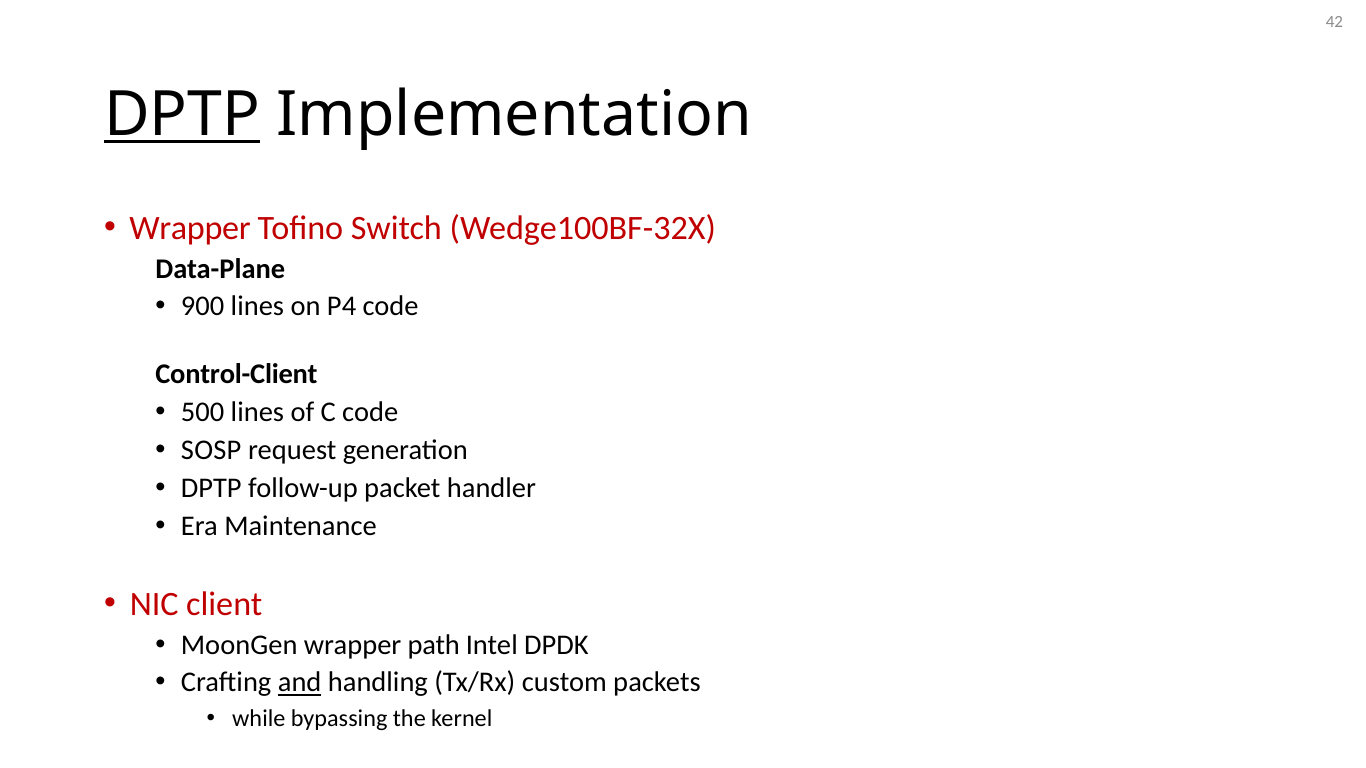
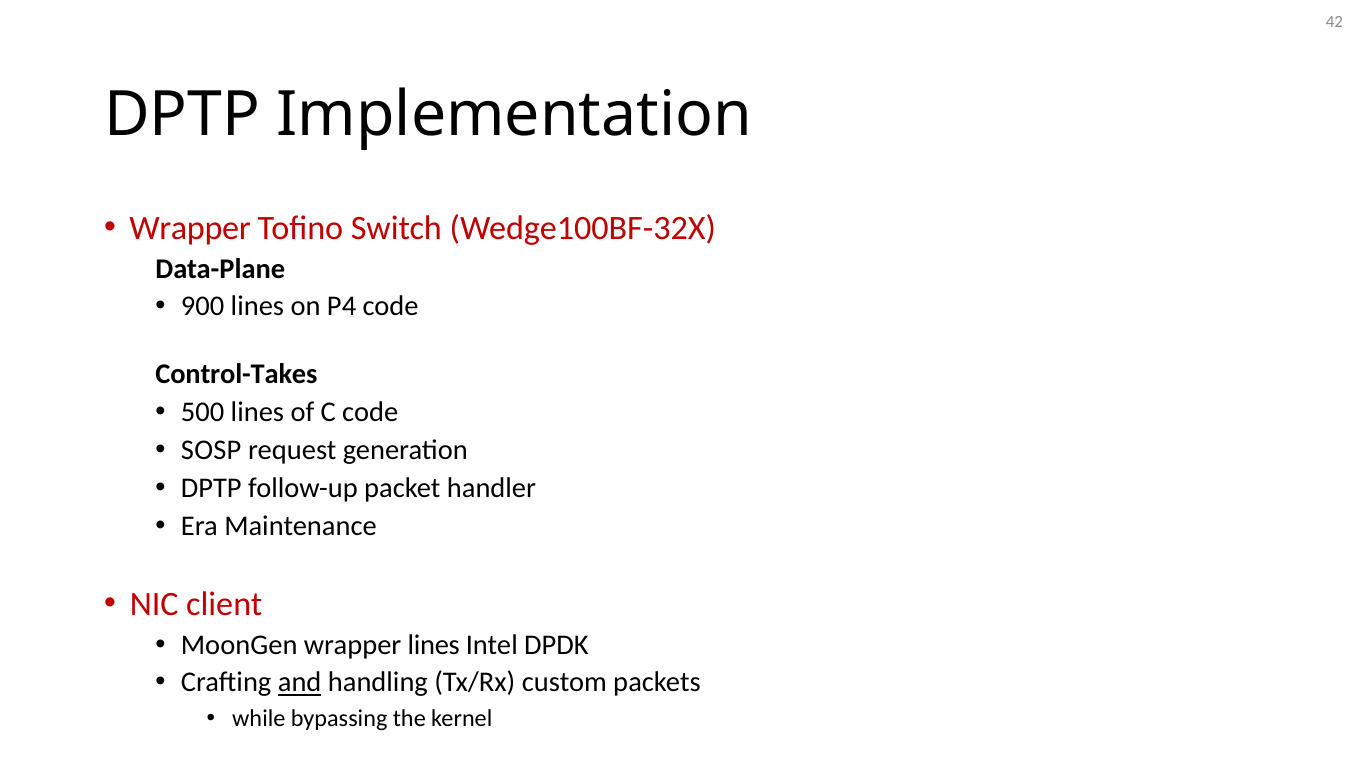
DPTP underline: present -> none (182, 115)
Control-Client: Control-Client -> Control-Takes (236, 375)
wrapper path: path -> lines (434, 645)
